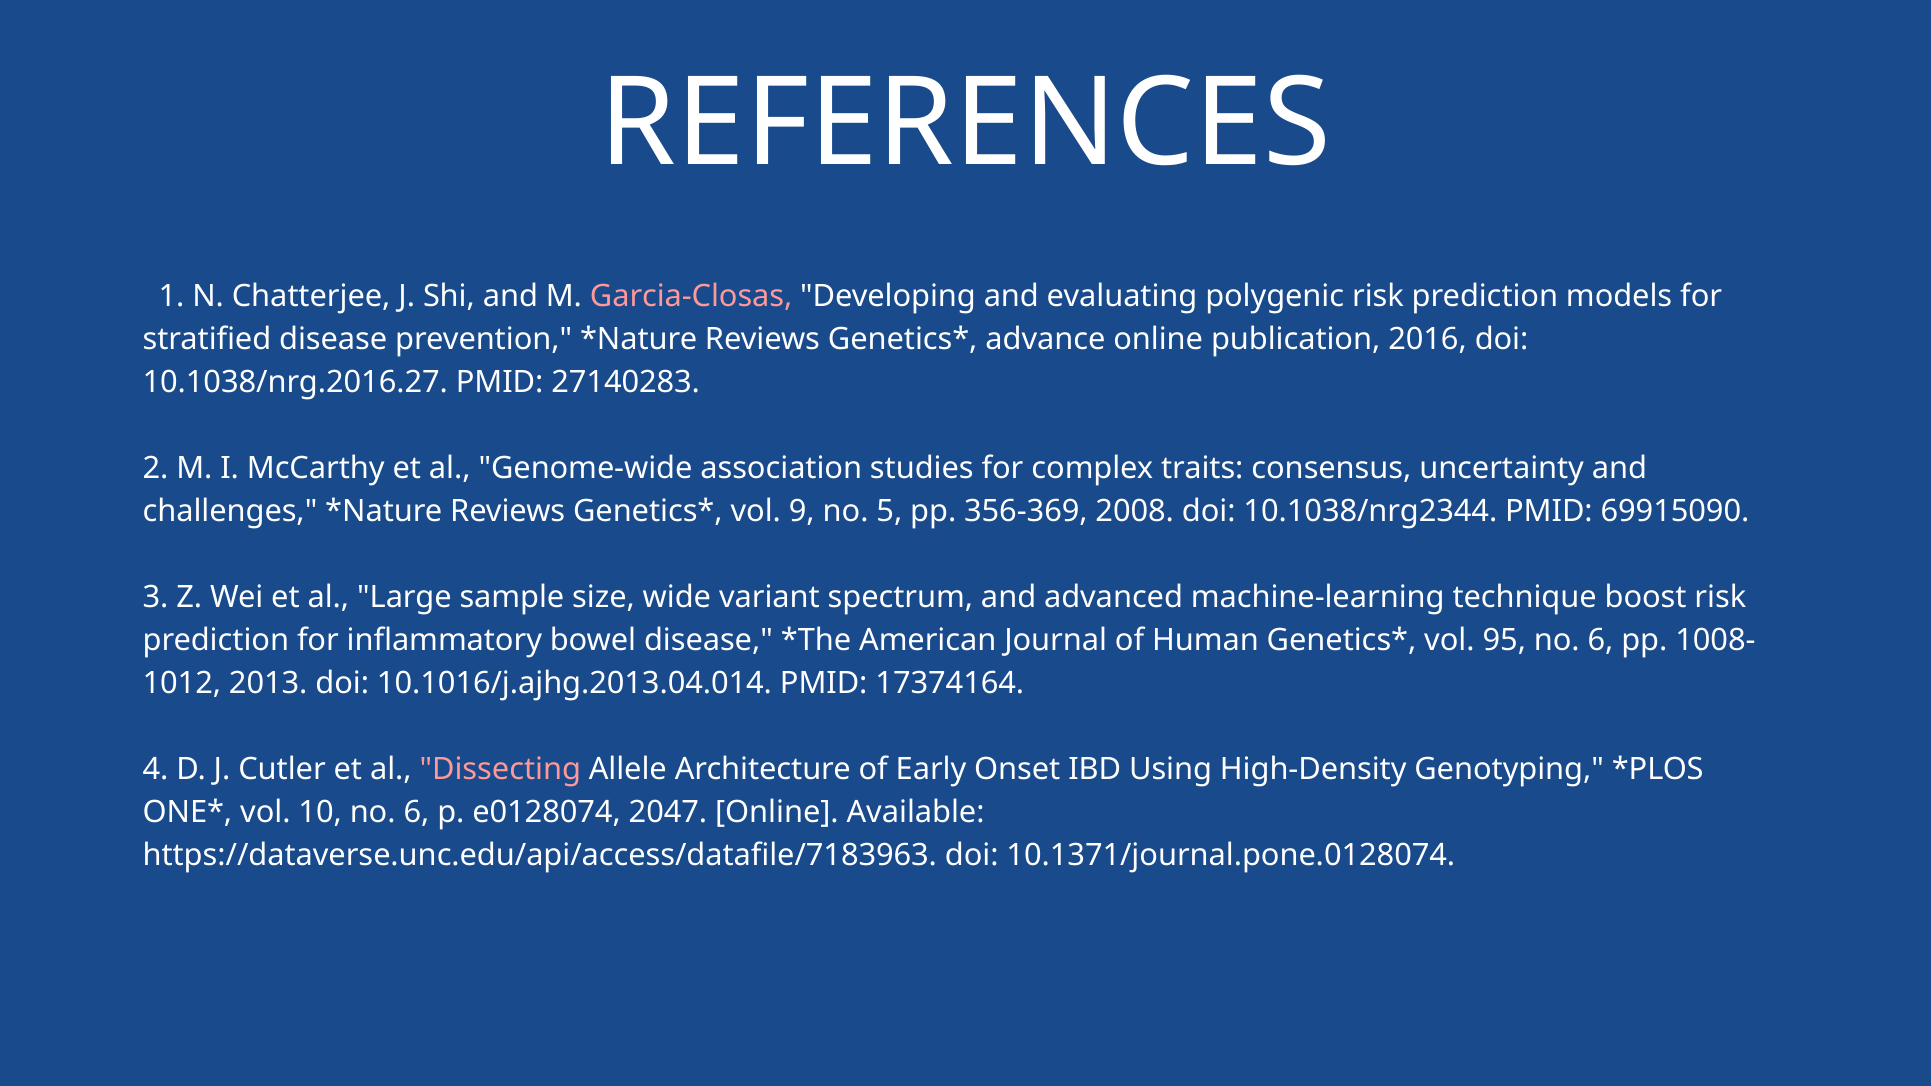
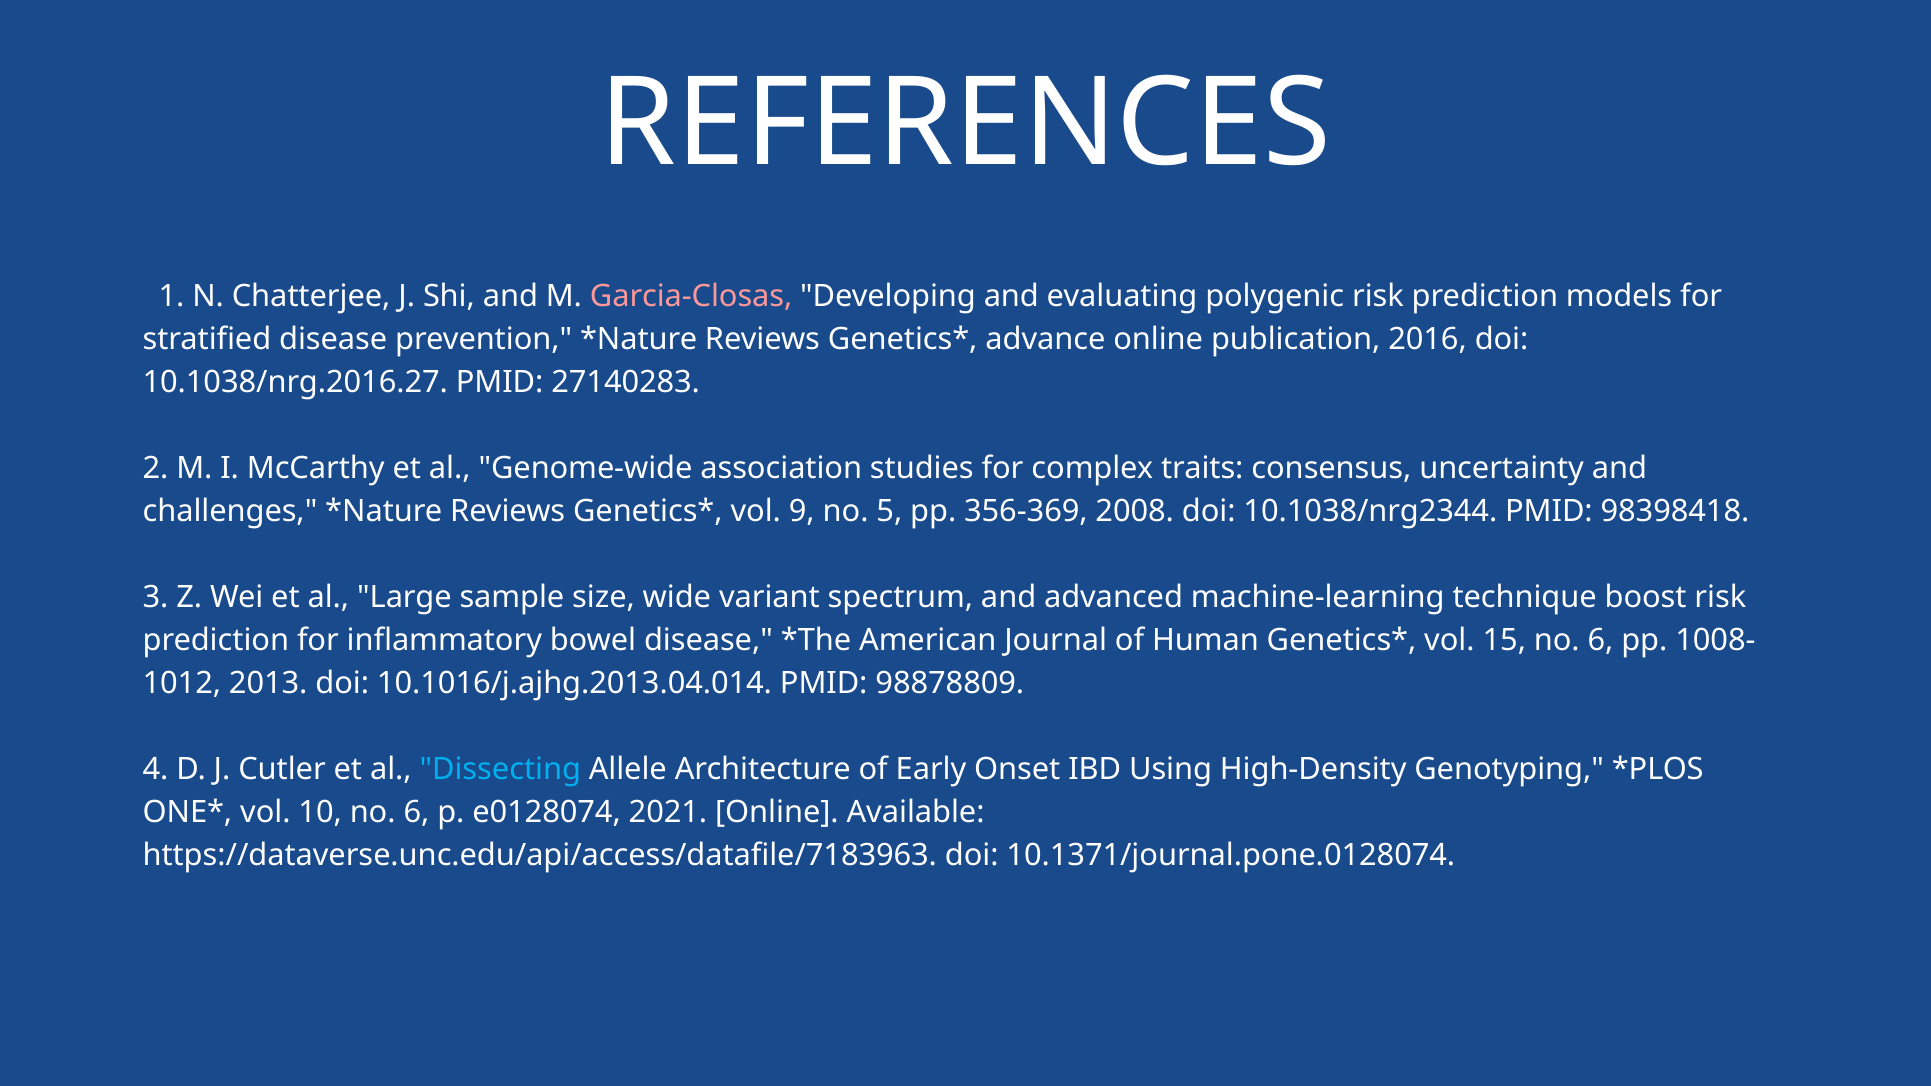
69915090: 69915090 -> 98398418 (1675, 511)
95: 95 -> 15 (1504, 640)
17374164: 17374164 -> 98878809 (950, 683)
Dissecting colour: pink -> light blue (500, 769)
2047: 2047 -> 2021 (668, 812)
